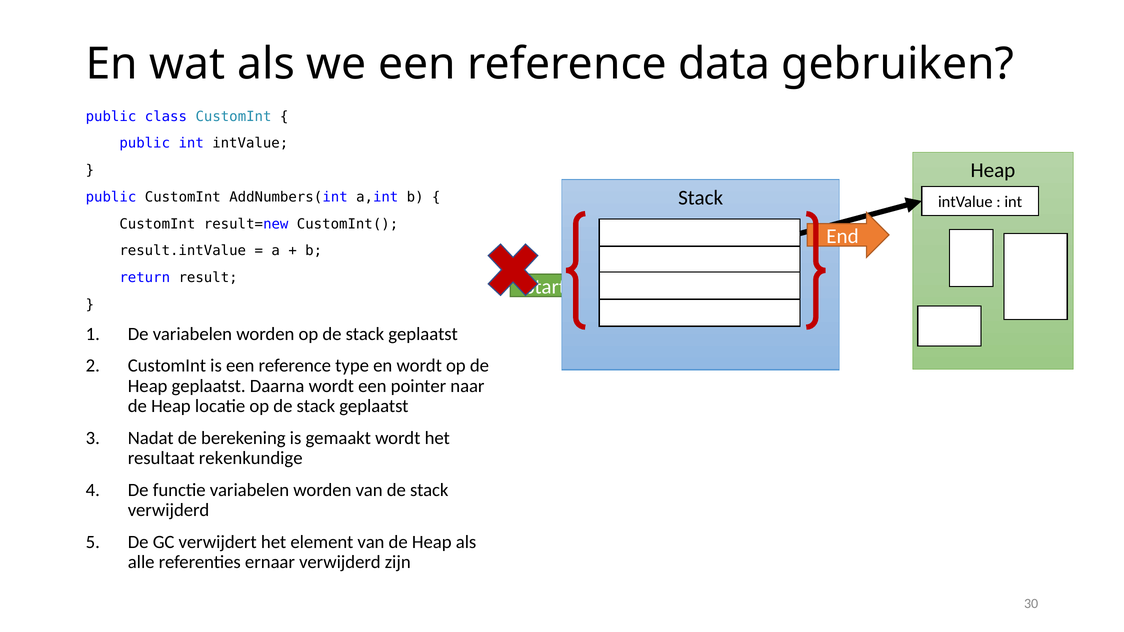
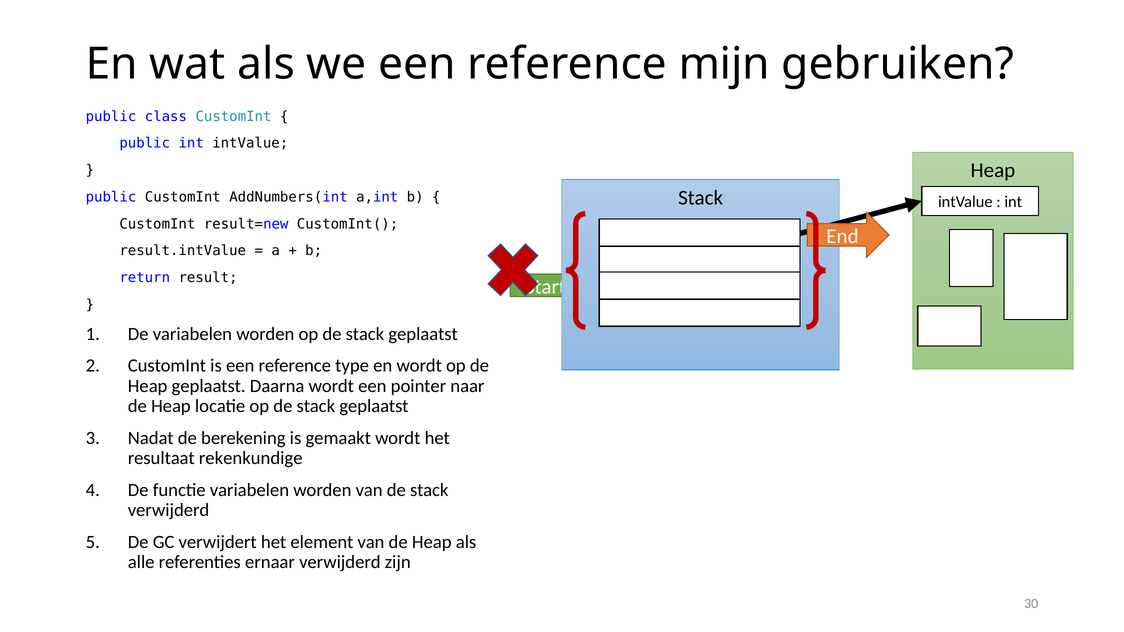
data: data -> mijn (724, 64)
